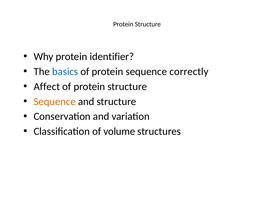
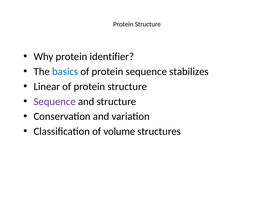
correctly: correctly -> stabilizes (189, 71)
Affect: Affect -> Linear (47, 86)
Sequence colour: orange -> purple (55, 101)
